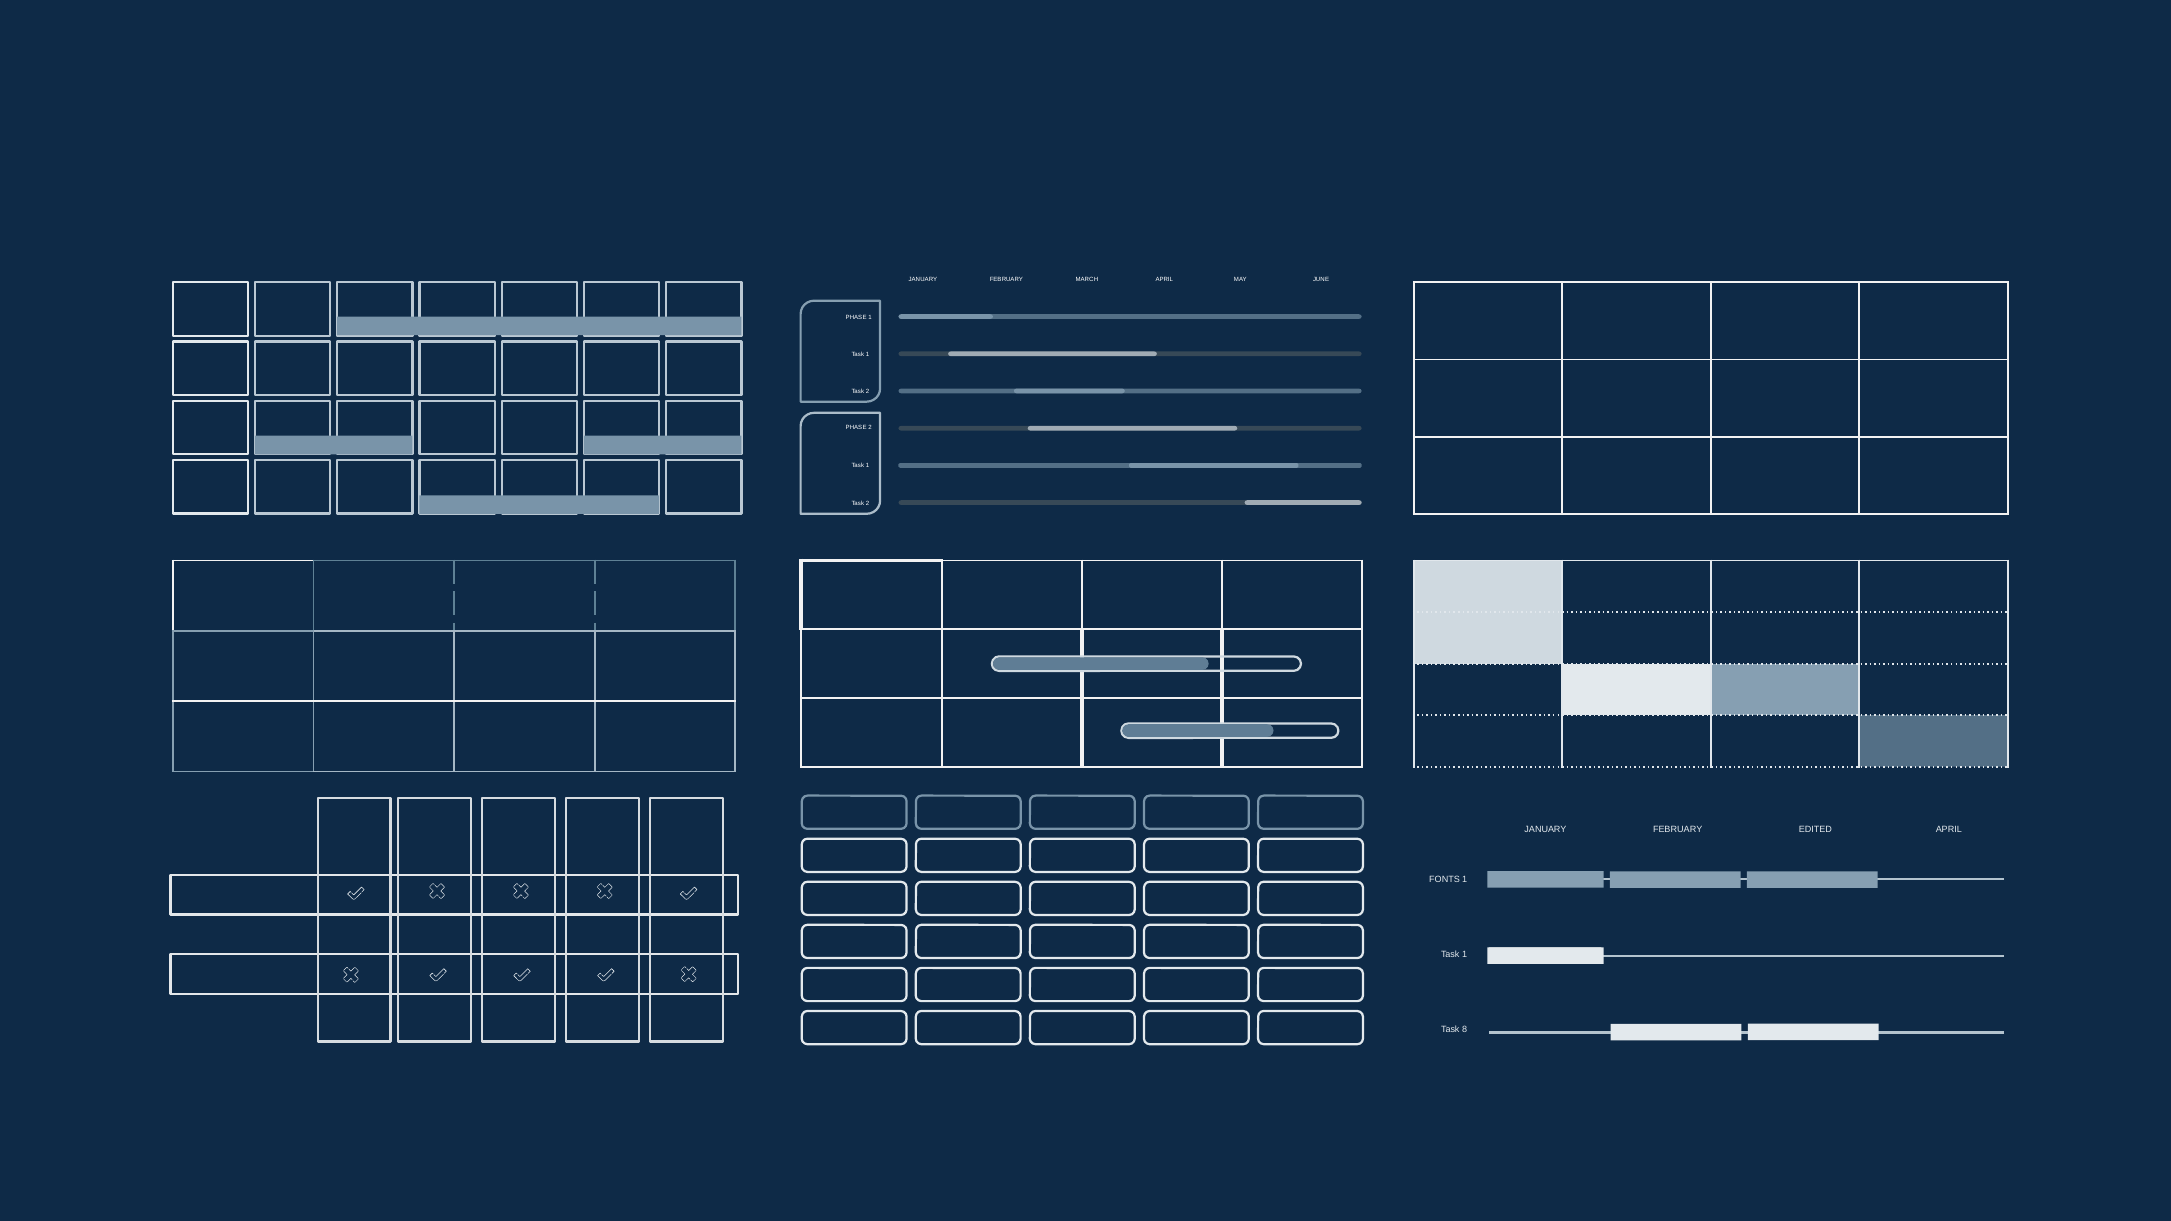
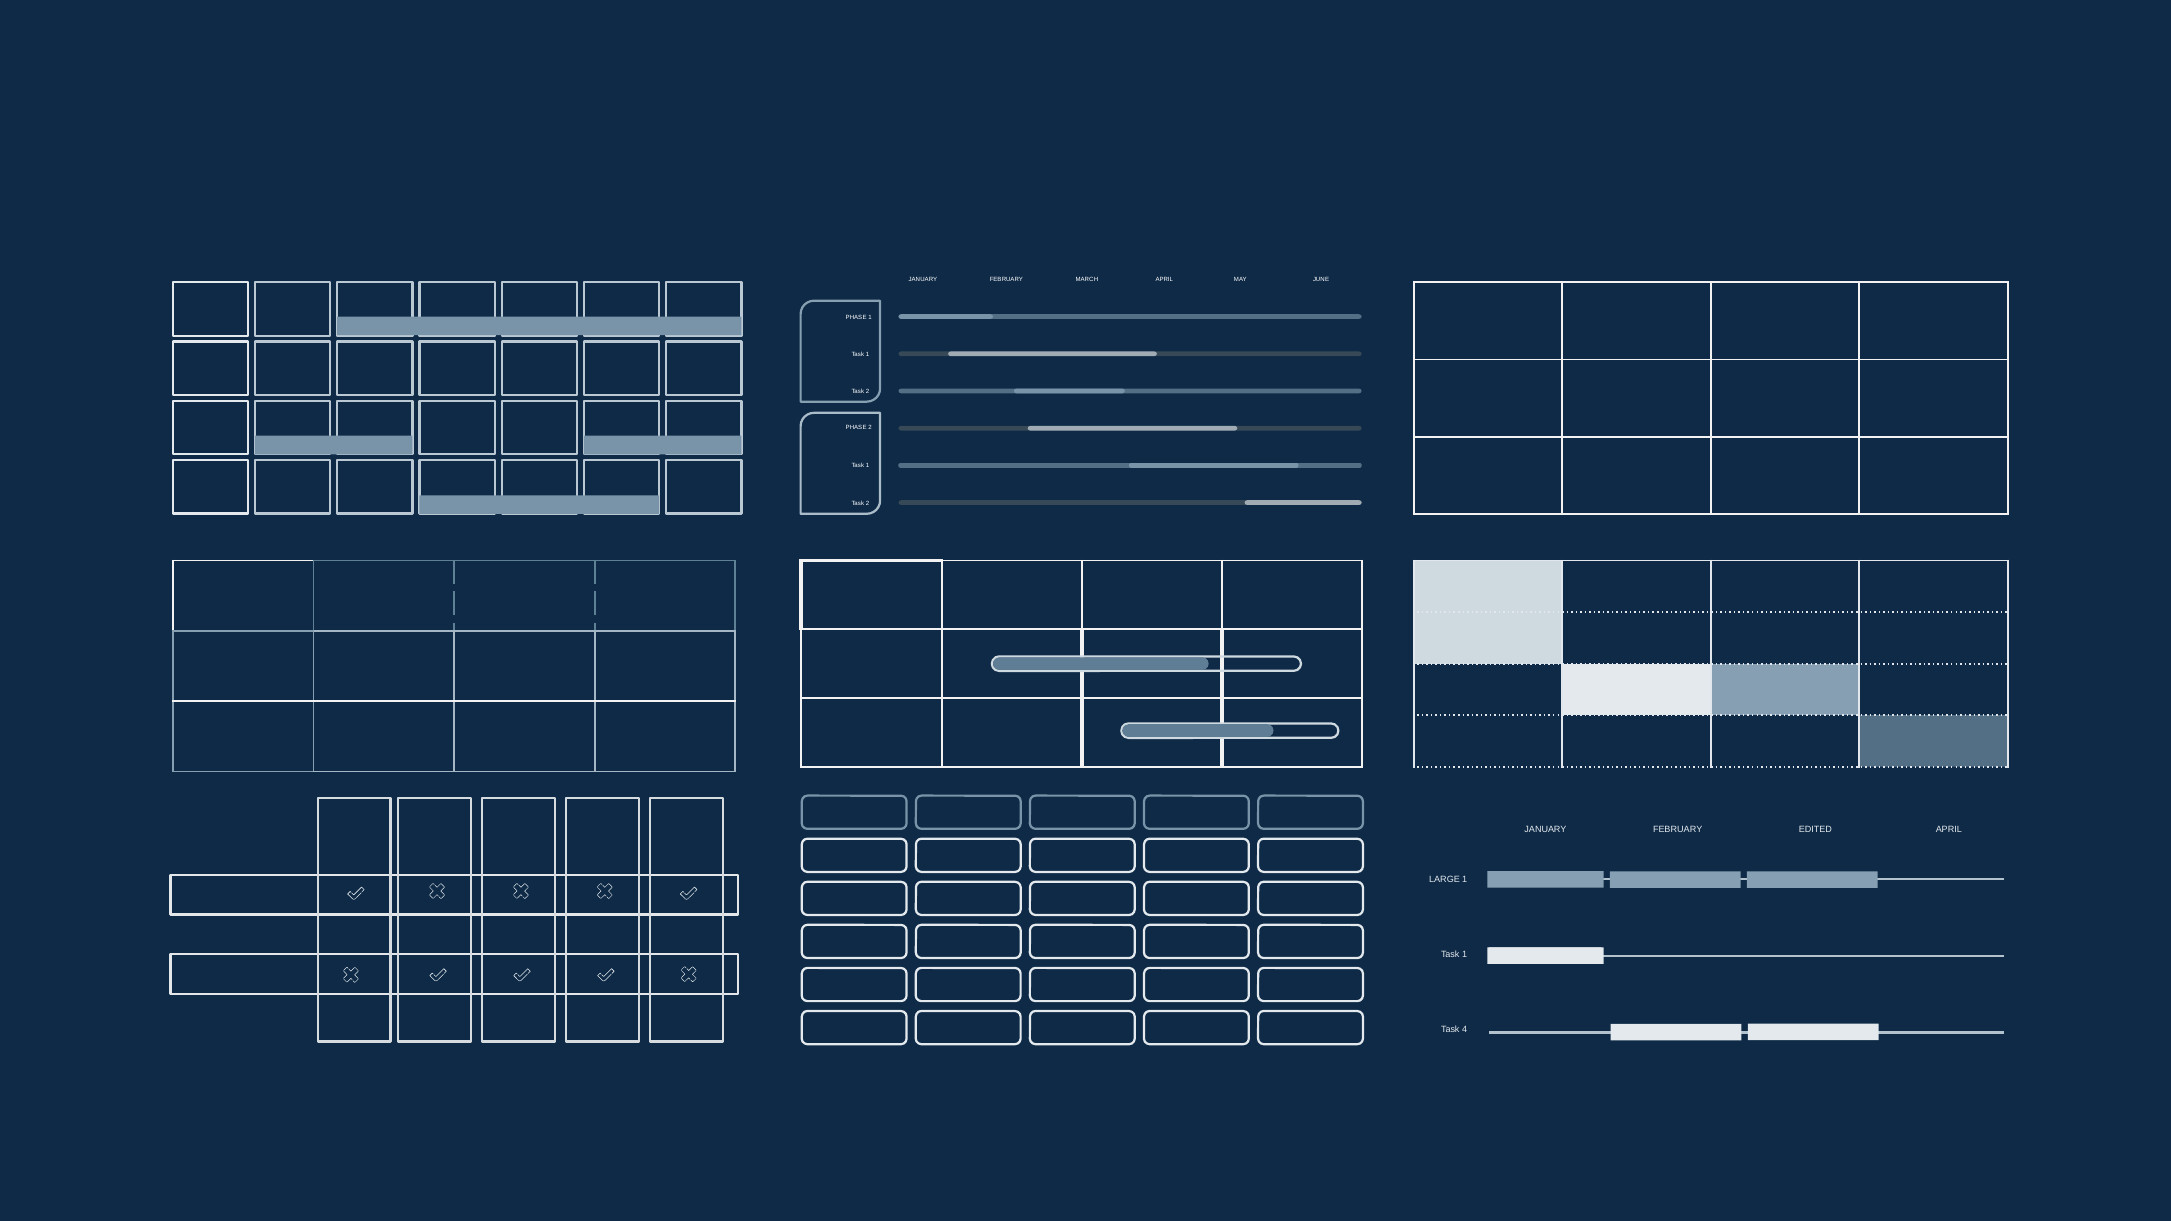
FONTS: FONTS -> LARGE (1445, 880)
8: 8 -> 4 (1465, 1030)
